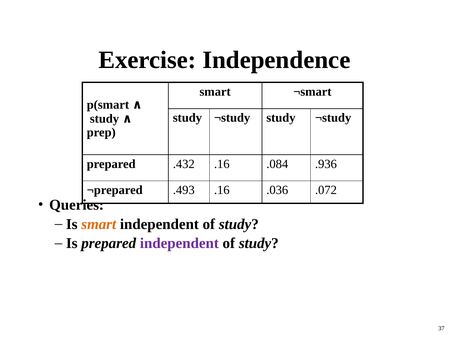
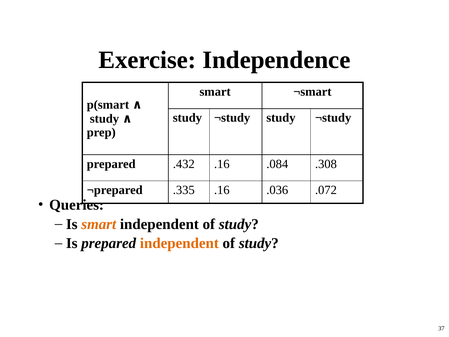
.936: .936 -> .308 (326, 164)
.493: .493 -> .335 (184, 190)
independent colour: purple -> orange (179, 243)
